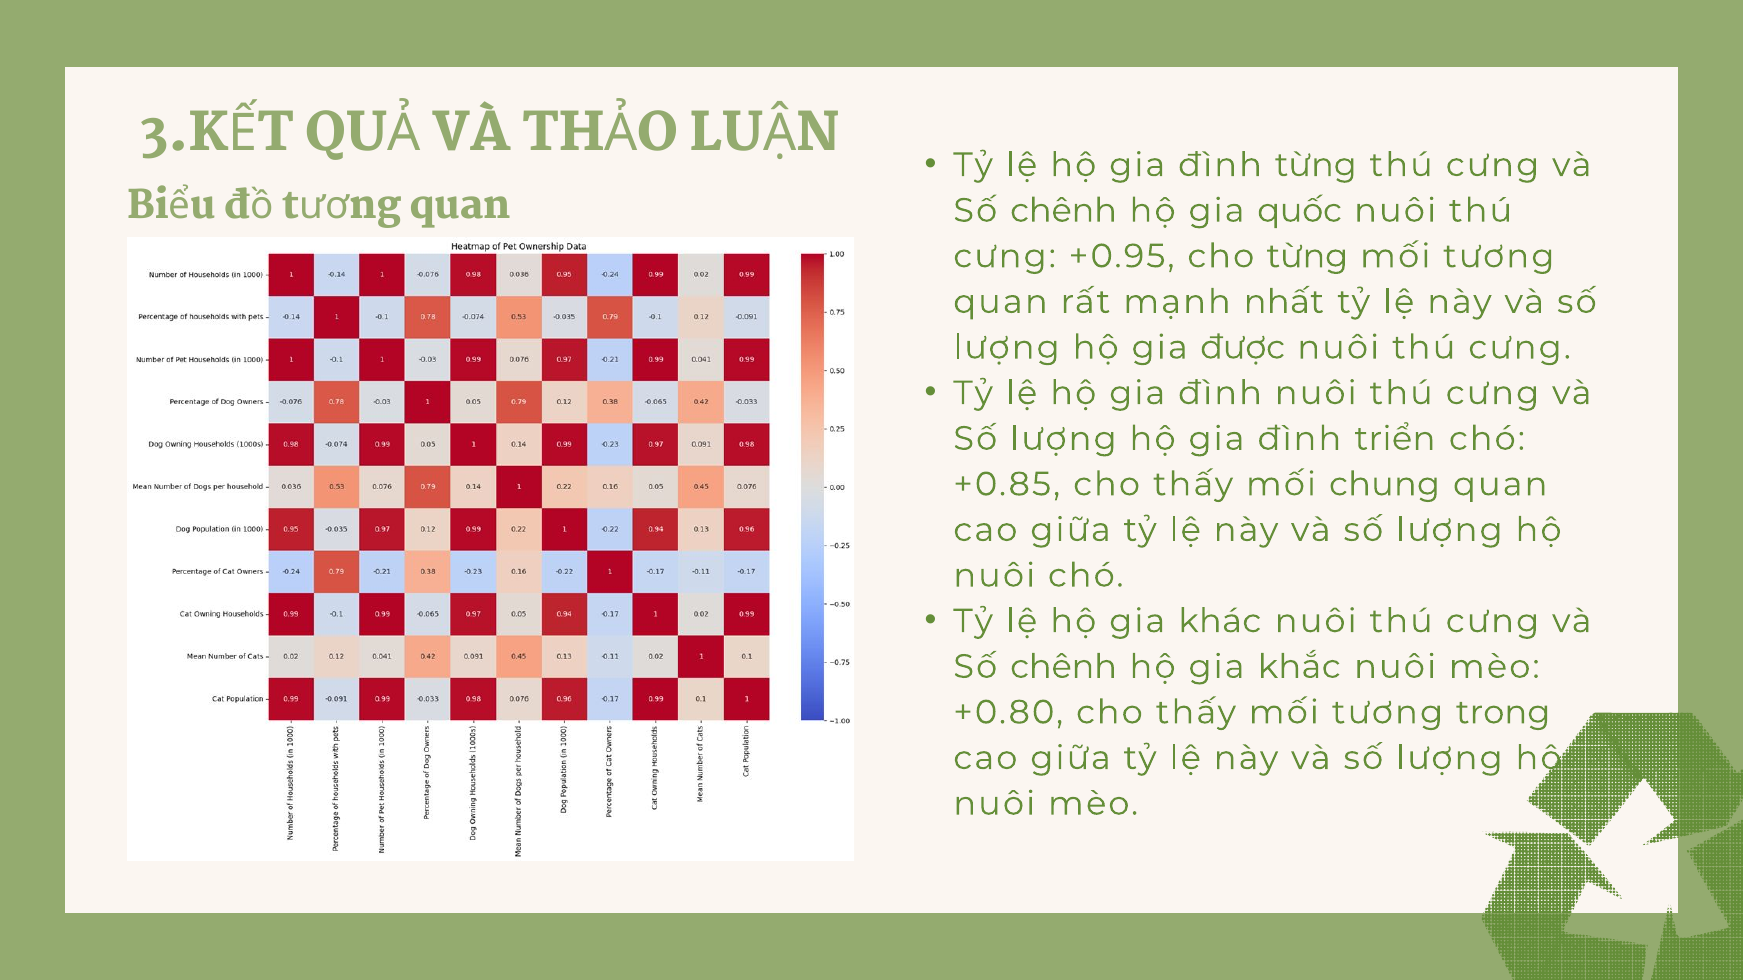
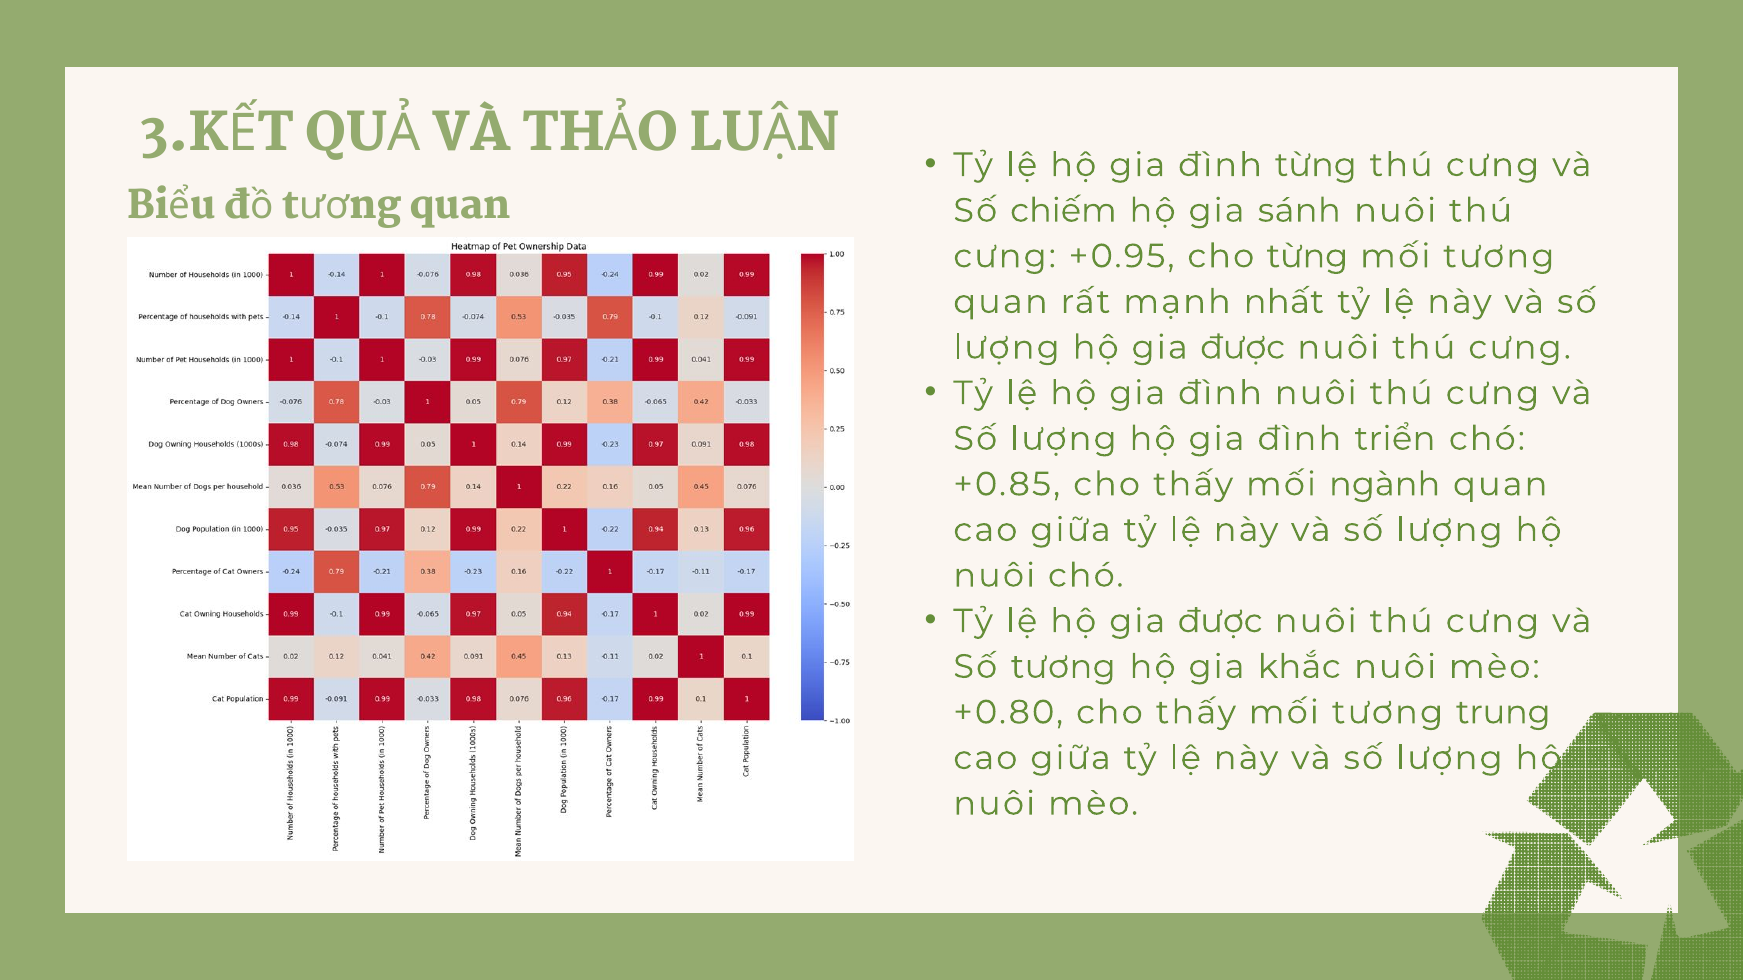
chênh: chênh -> chiếm (1063, 211)
quốc: quốc -> sánh (1299, 211)
chung: chung -> ngành (1385, 484)
lệ hộ gia khác: khác -> được (1220, 621)
chênh: chênh -> tương (1063, 667)
trong: trong -> trung (1503, 713)
